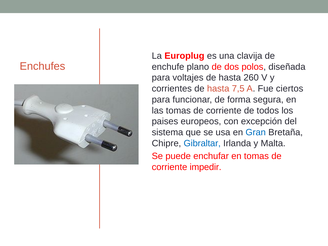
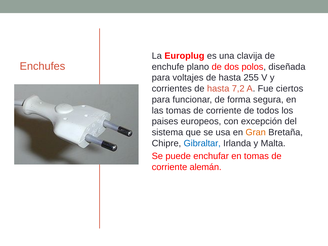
260: 260 -> 255 (251, 78)
7,5: 7,5 -> 7,2 (238, 89)
Gran colour: blue -> orange (256, 132)
impedir: impedir -> alemán (206, 167)
